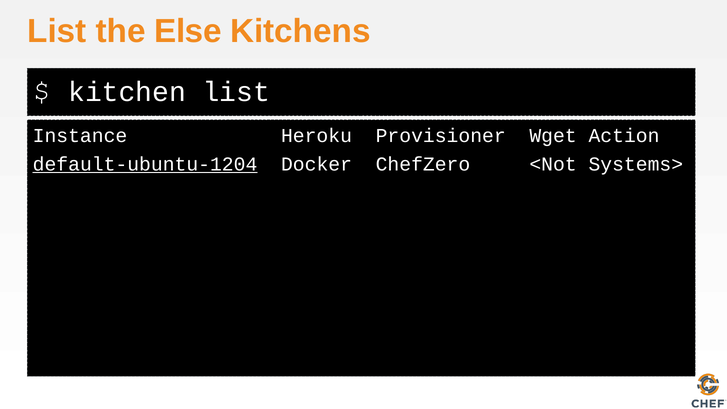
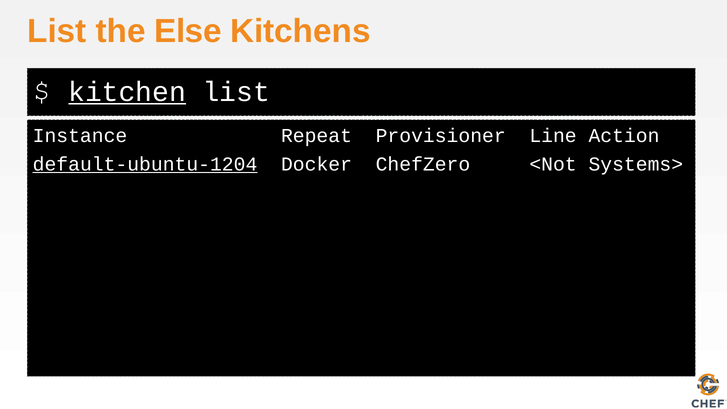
kitchen underline: none -> present (127, 92)
Heroku: Heroku -> Repeat (316, 136)
Wget: Wget -> Line (553, 136)
